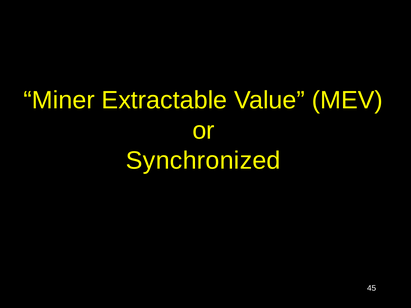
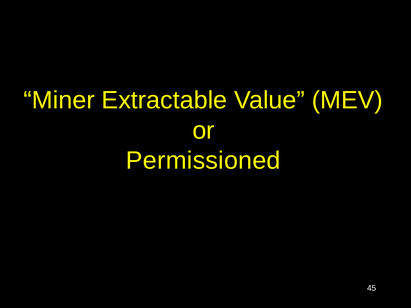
Synchronized: Synchronized -> Permissioned (203, 161)
